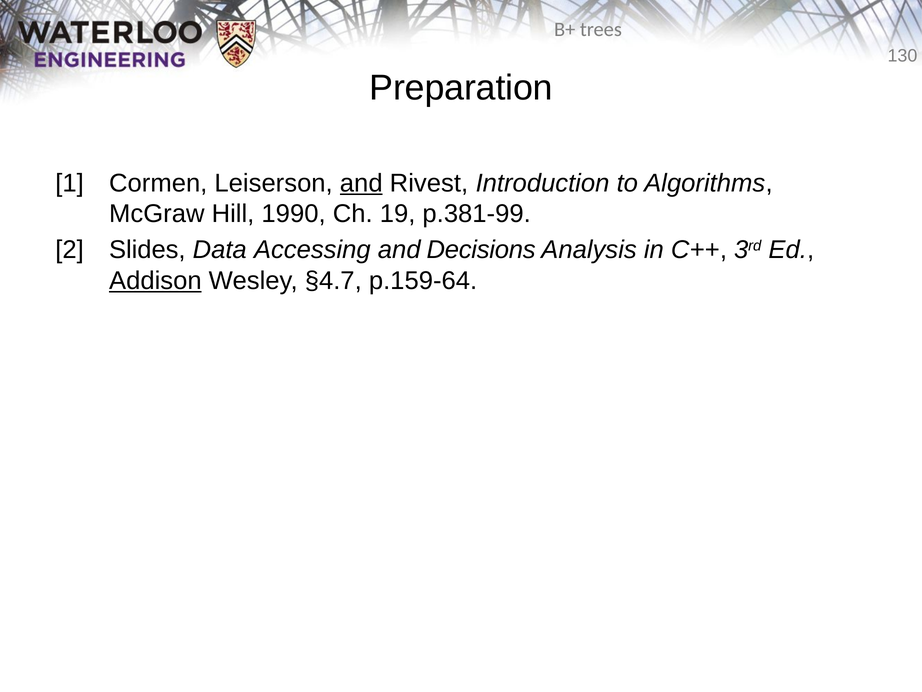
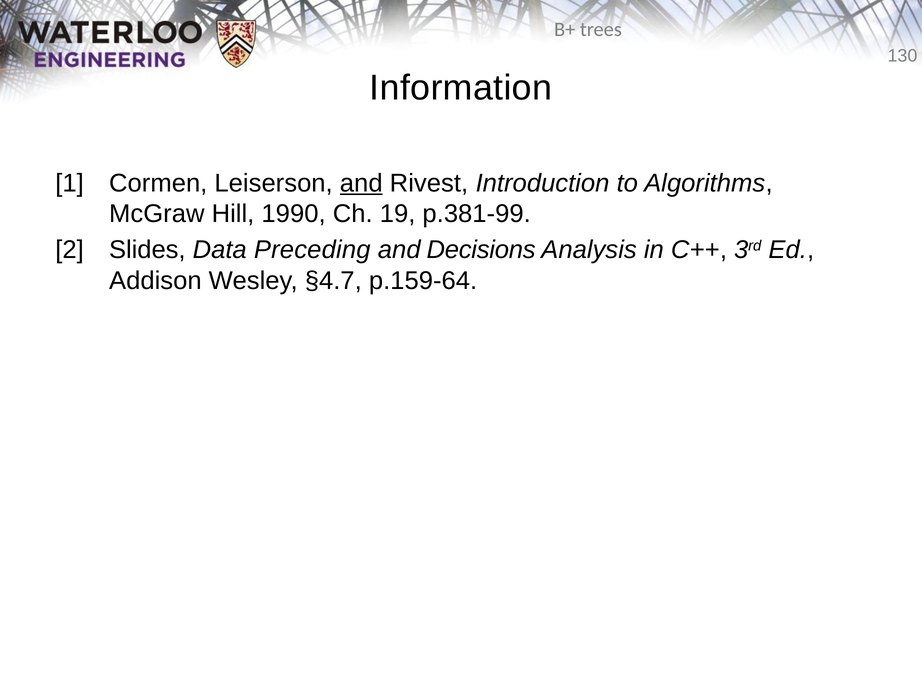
Preparation: Preparation -> Information (461, 88)
Accessing: Accessing -> Preceding (312, 250)
Addison underline: present -> none (155, 280)
